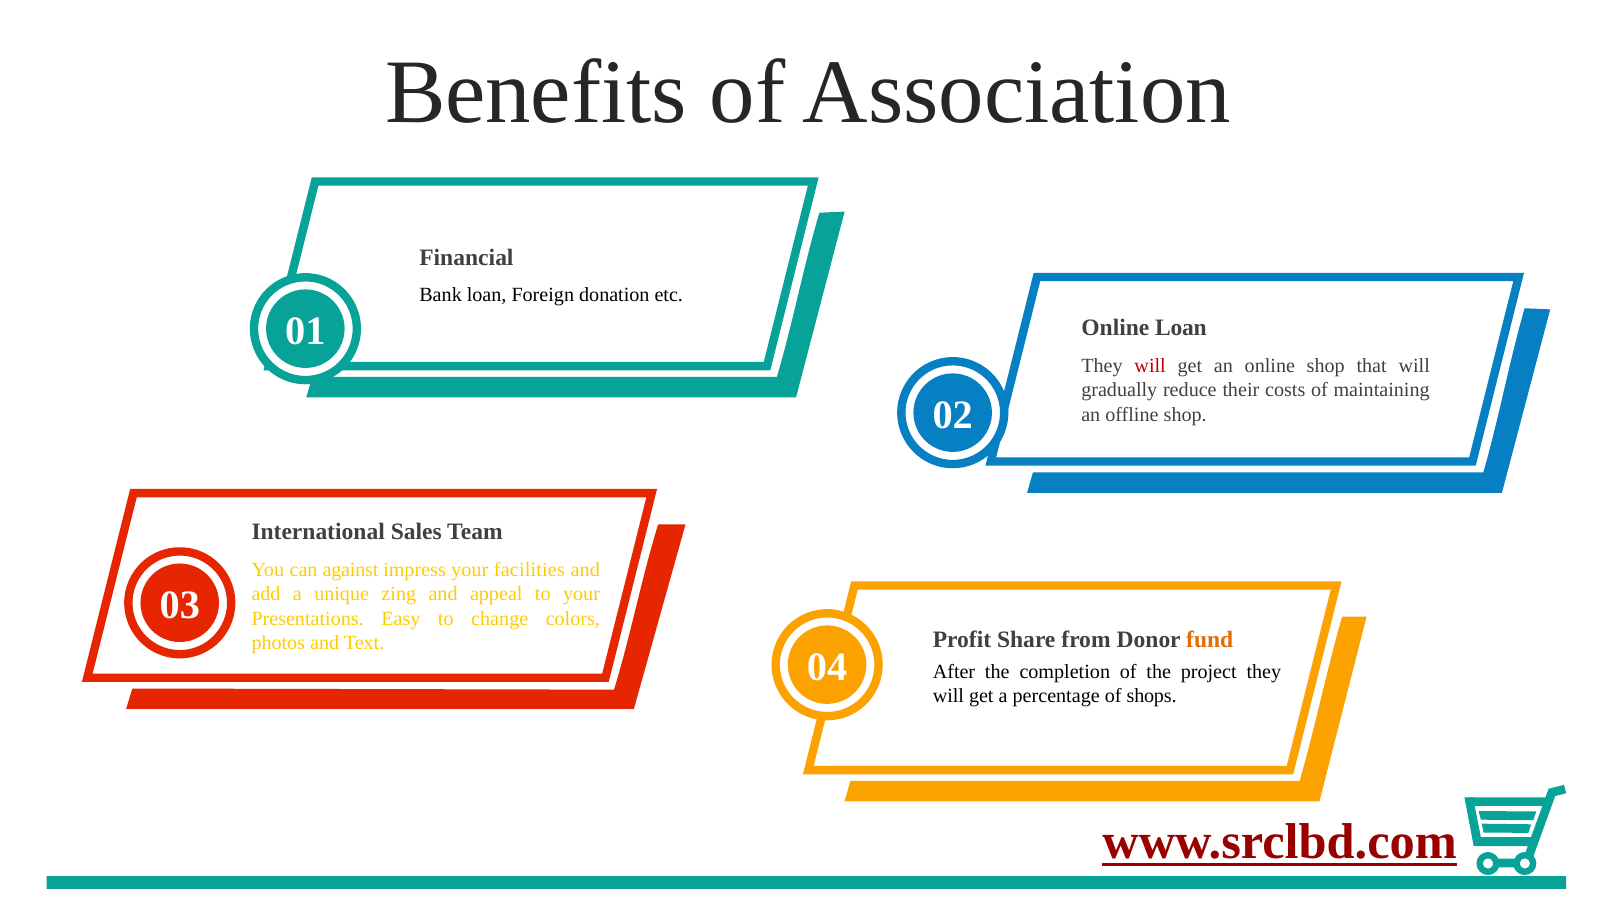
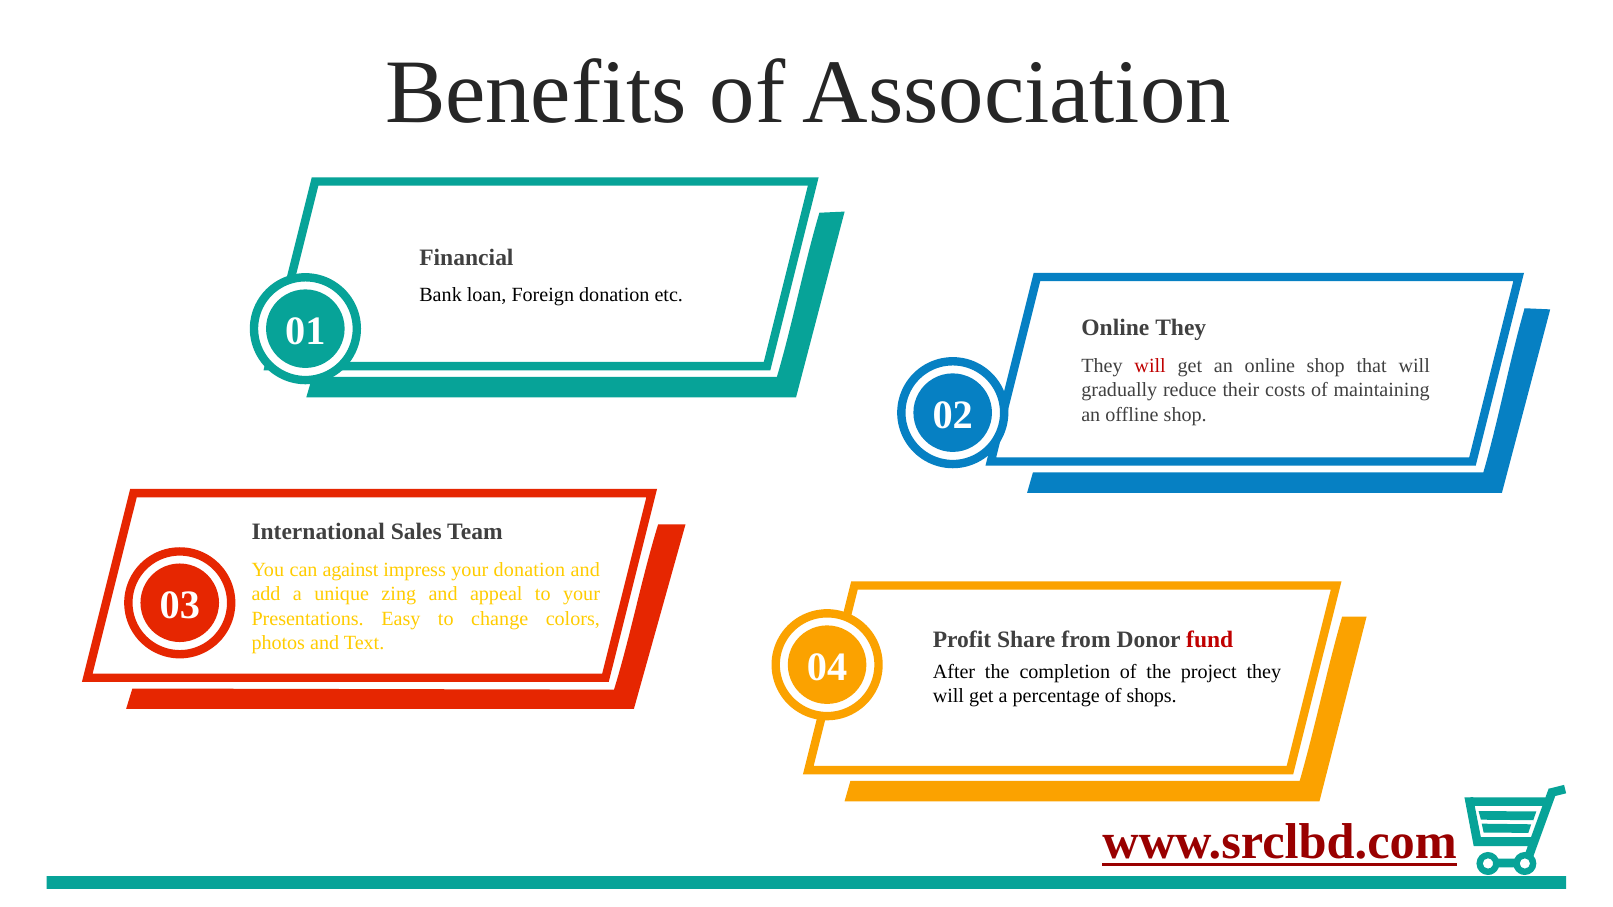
Online Loan: Loan -> They (1181, 328)
your facilities: facilities -> donation (529, 570)
fund colour: orange -> red (1210, 639)
